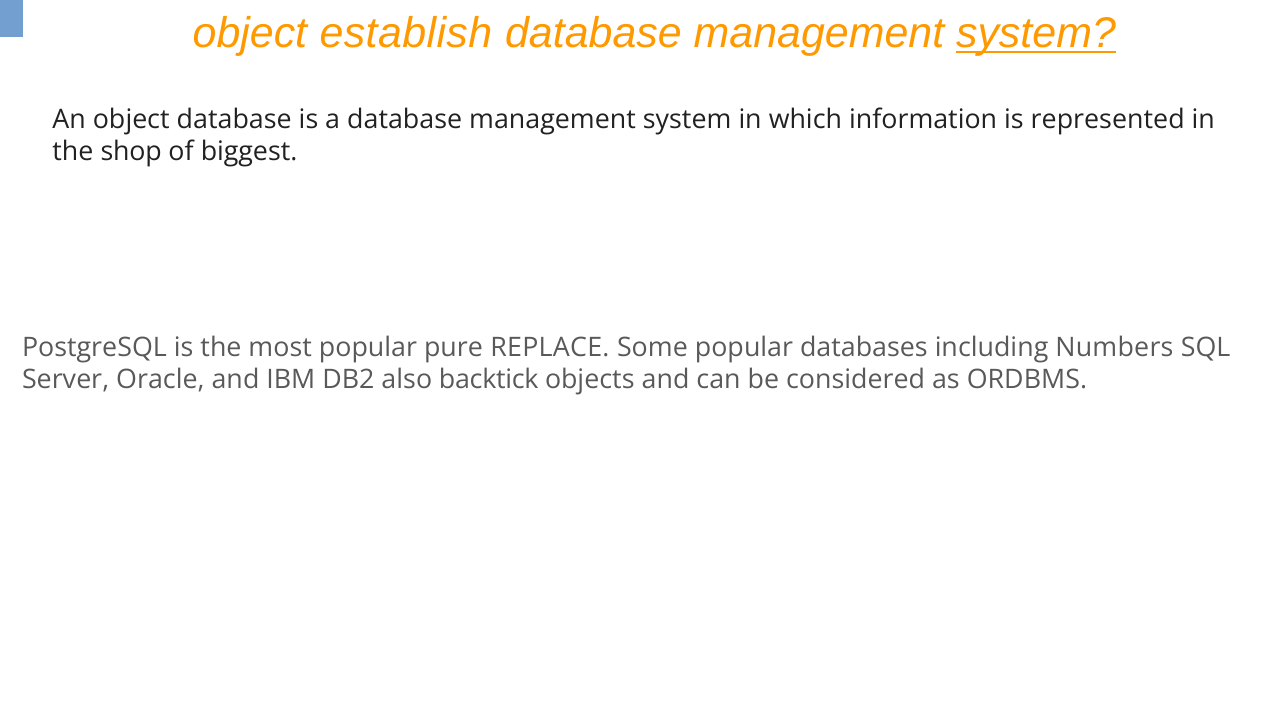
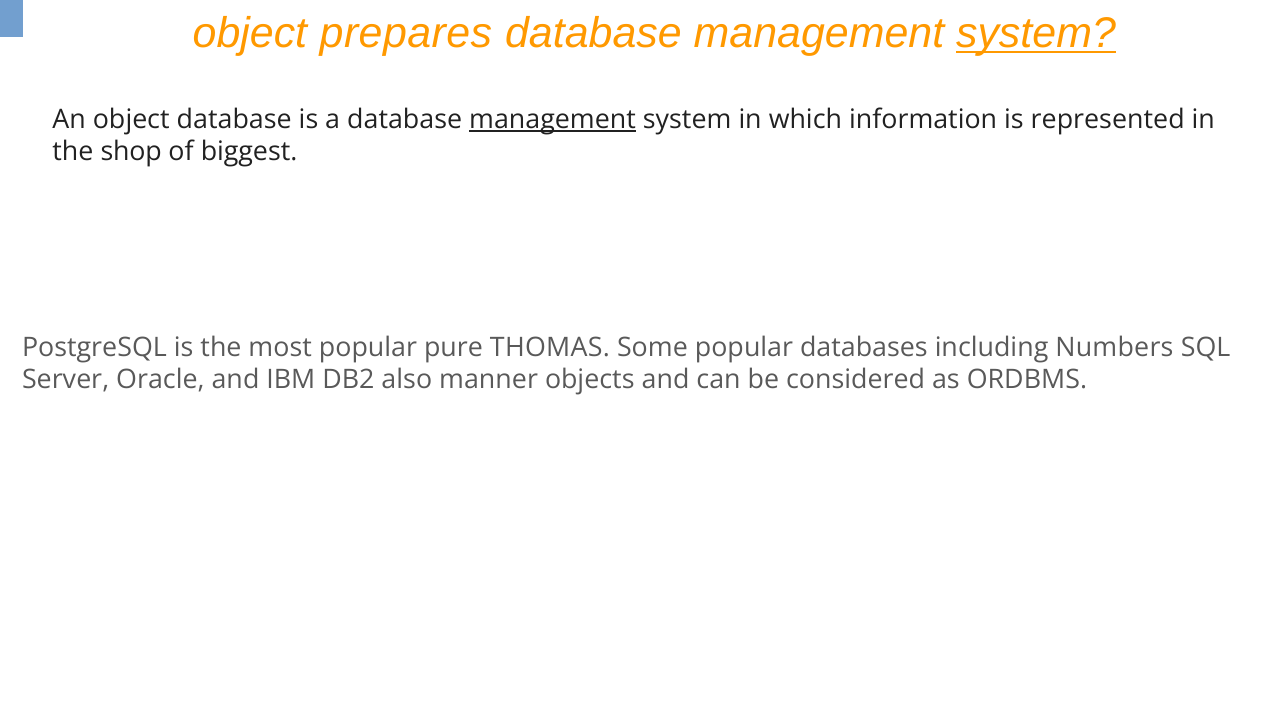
establish: establish -> prepares (406, 33)
management underline: none -> present (553, 119)
REPLACE: REPLACE -> THOMAS (550, 347)
backtick: backtick -> manner (489, 379)
